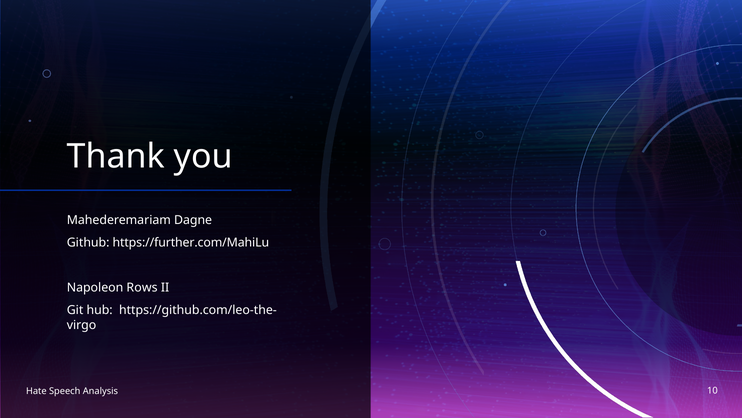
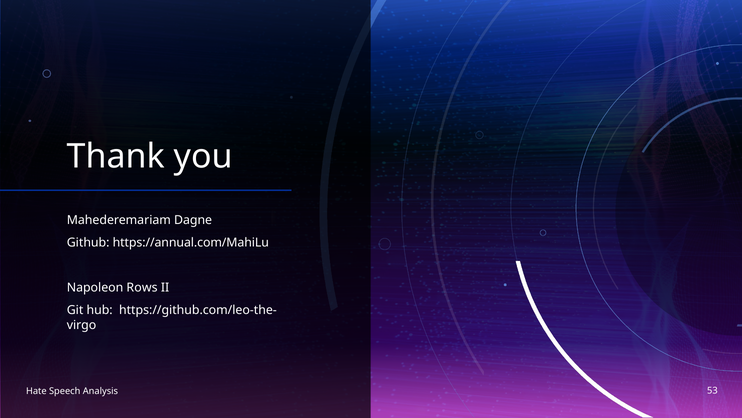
https://further.com/MahiLu: https://further.com/MahiLu -> https://annual.com/MahiLu (191, 242)
10: 10 -> 53 (712, 390)
